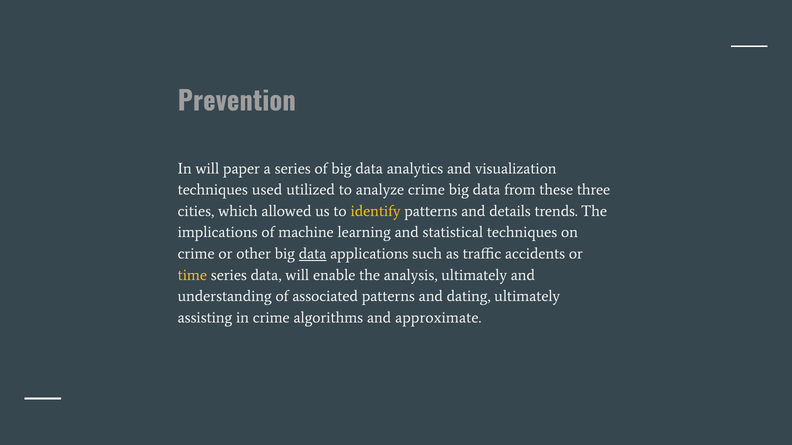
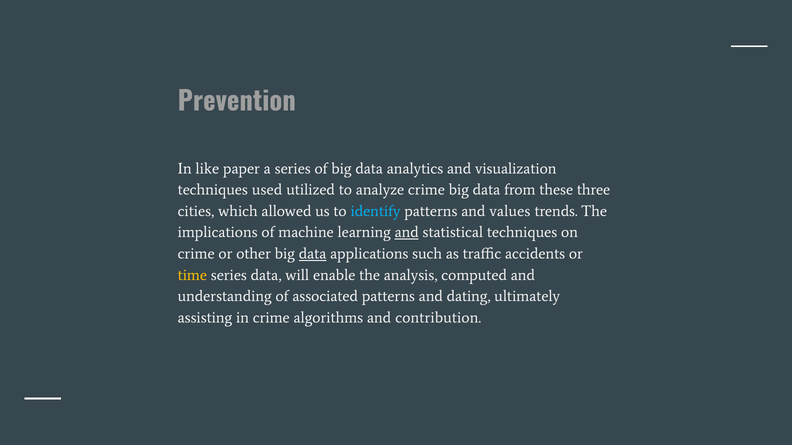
In will: will -> like (207, 169)
identify colour: yellow -> light blue (376, 211)
details: details -> values (510, 211)
and underline: none -> present (407, 233)
analysis ultimately: ultimately -> computed (474, 275)
approximate: approximate -> contribution (438, 318)
